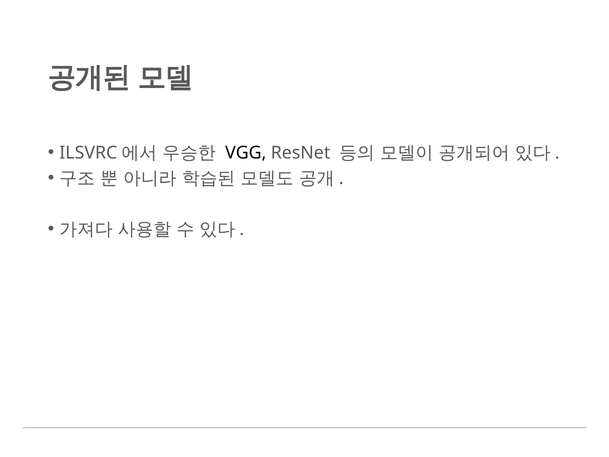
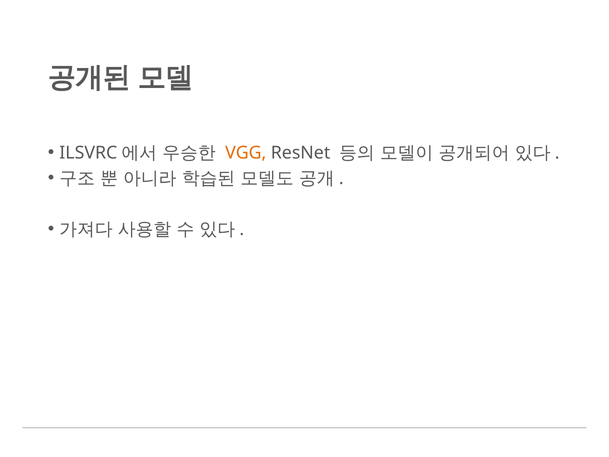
VGG colour: black -> orange (246, 153)
